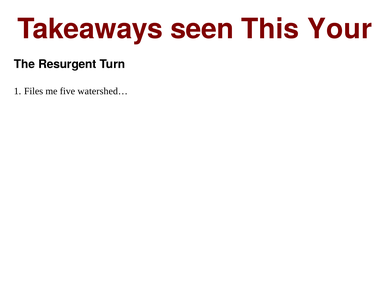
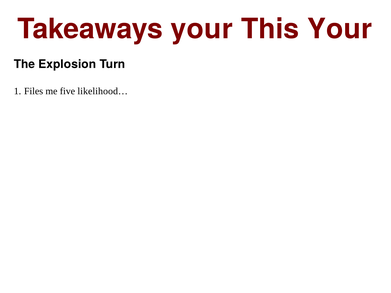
Takeaways seen: seen -> your (202, 29)
Resurgent: Resurgent -> Explosion (67, 64)
watershed…: watershed… -> likelihood… (103, 91)
